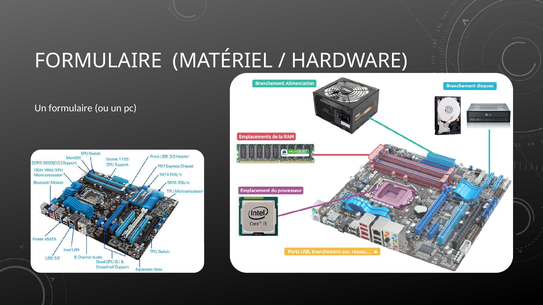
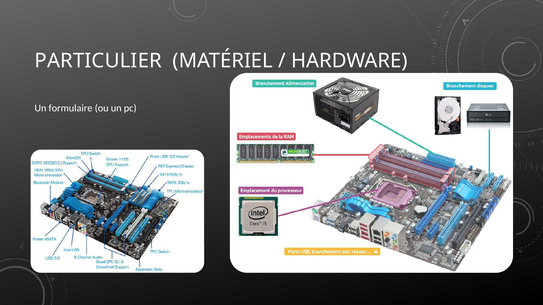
FORMULAIRE: FORMULAIRE -> PARTICULIER (98, 61)
